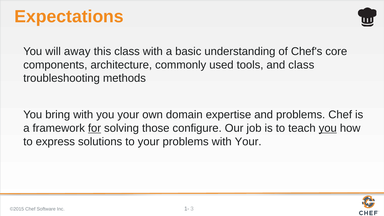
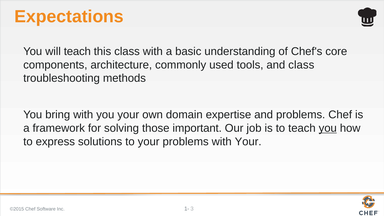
will away: away -> teach (77, 51)
for underline: present -> none (94, 128)
configure: configure -> important (197, 128)
